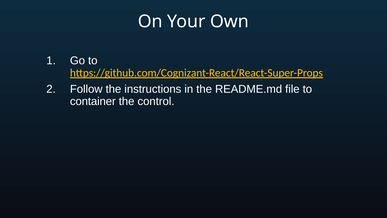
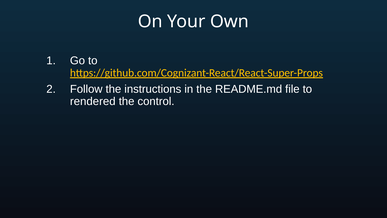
container: container -> rendered (93, 101)
